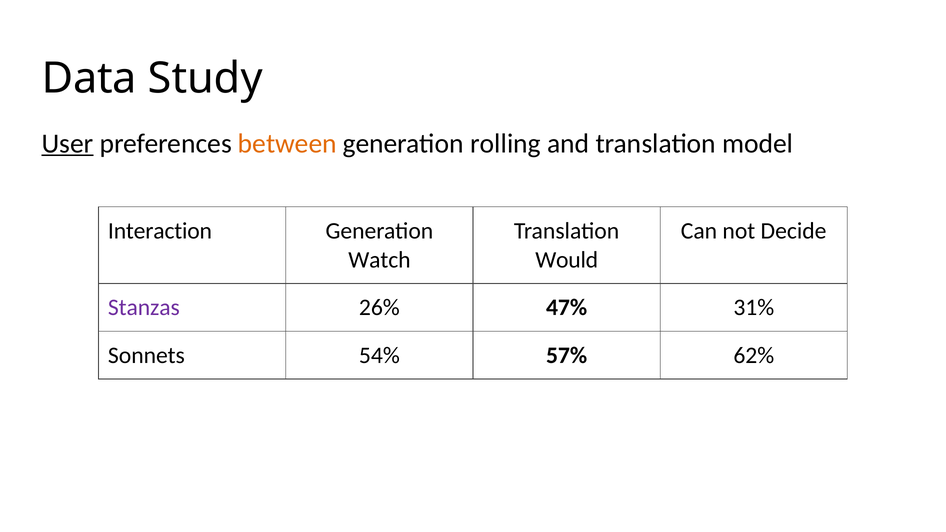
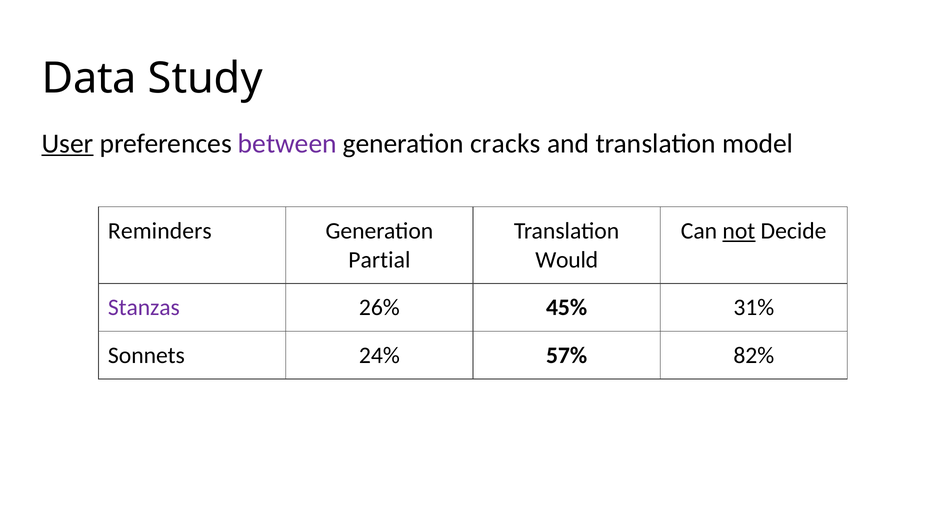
between colour: orange -> purple (287, 143)
rolling: rolling -> cracks (505, 143)
Interaction: Interaction -> Reminders (160, 231)
not underline: none -> present (739, 231)
Watch: Watch -> Partial (379, 260)
47%: 47% -> 45% (567, 308)
54%: 54% -> 24% (379, 355)
62%: 62% -> 82% (754, 355)
